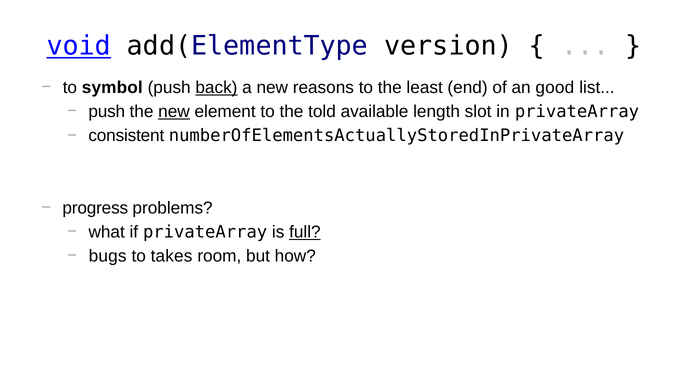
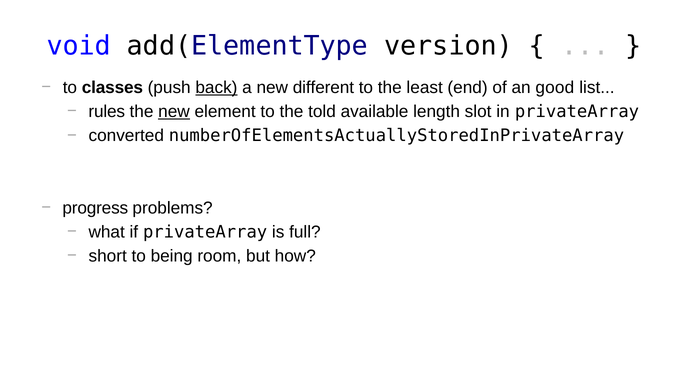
void underline: present -> none (79, 46)
symbol: symbol -> classes (112, 87)
reasons: reasons -> different (323, 87)
push: push -> rules (107, 112)
consistent: consistent -> converted (126, 136)
full underline: present -> none (305, 232)
bugs: bugs -> short (108, 256)
takes: takes -> being (172, 256)
